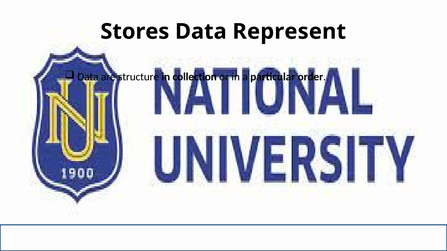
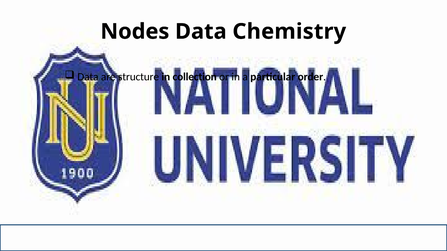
Stores: Stores -> Nodes (135, 32)
Represent: Represent -> Chemistry (289, 32)
